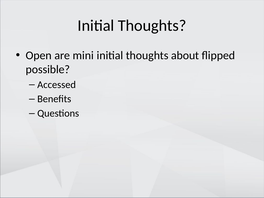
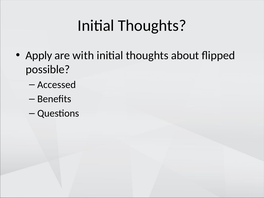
Open: Open -> Apply (39, 55)
mini: mini -> with (83, 55)
